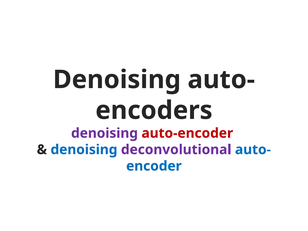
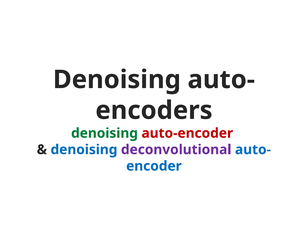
denoising colour: purple -> green (105, 133)
